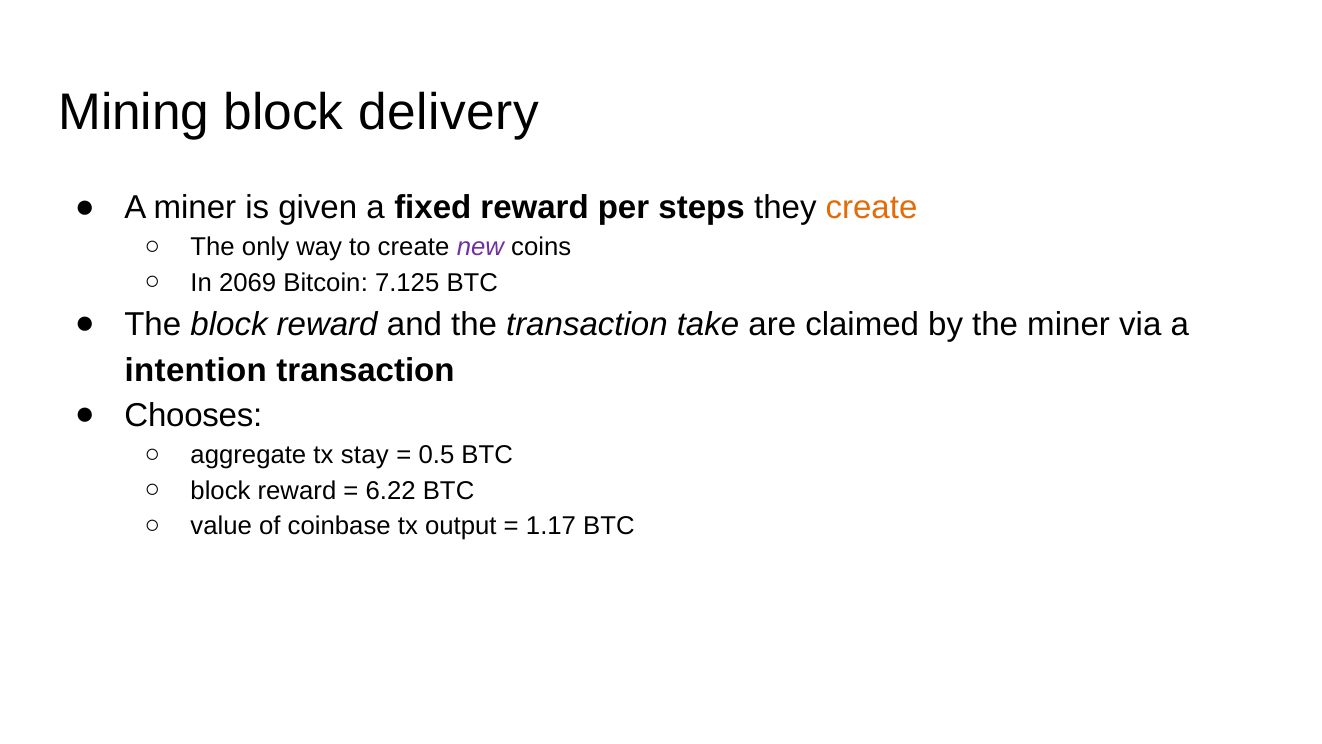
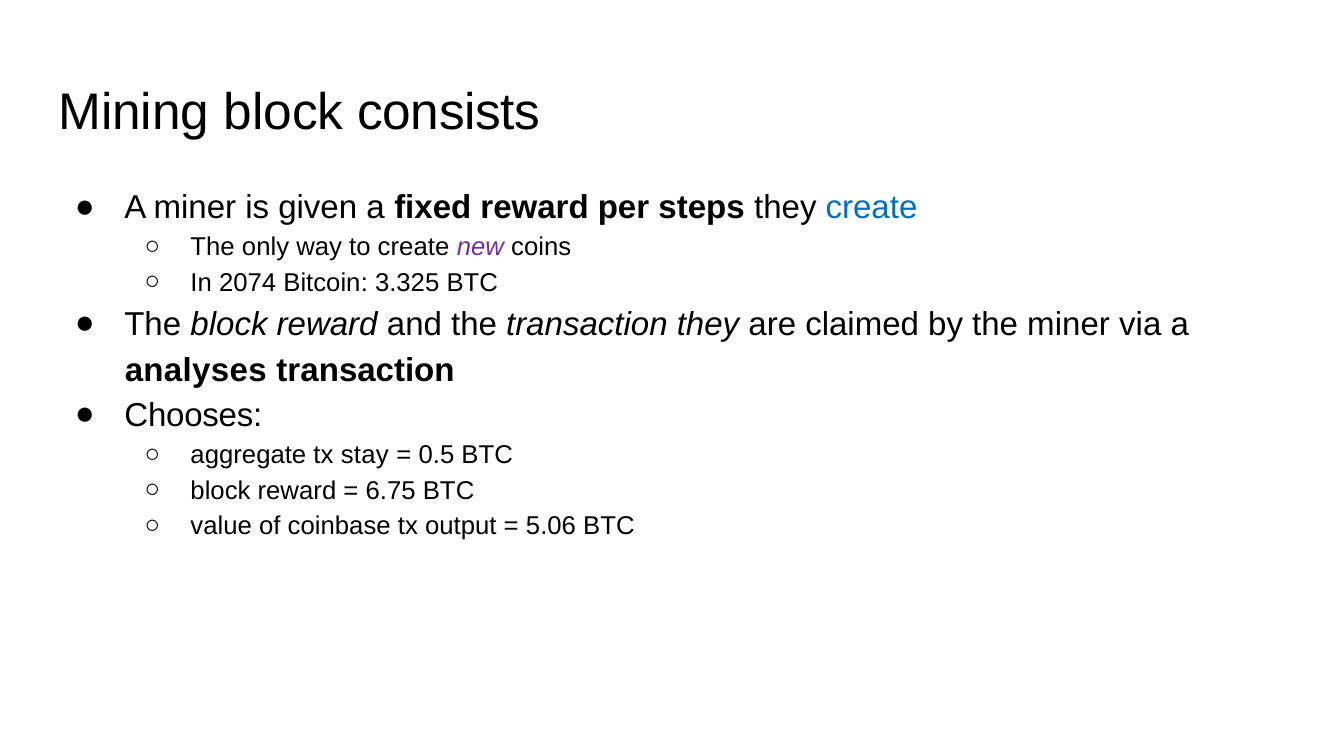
delivery: delivery -> consists (449, 112)
create colour: orange -> blue (871, 208)
2069: 2069 -> 2074 (248, 283)
7.125: 7.125 -> 3.325 (407, 283)
transaction take: take -> they (708, 324)
intention: intention -> analyses (196, 370)
6.22: 6.22 -> 6.75 (391, 490)
1.17: 1.17 -> 5.06 (551, 526)
